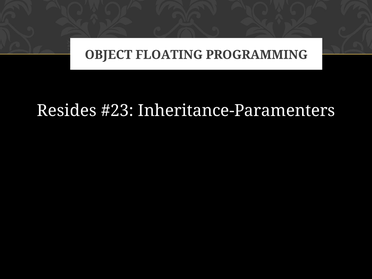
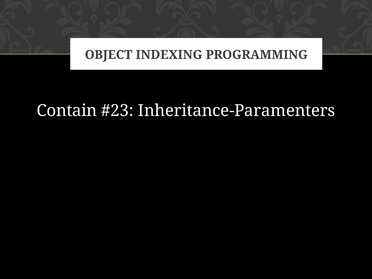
FLOATING: FLOATING -> INDEXING (169, 55)
Resides: Resides -> Contain (67, 111)
